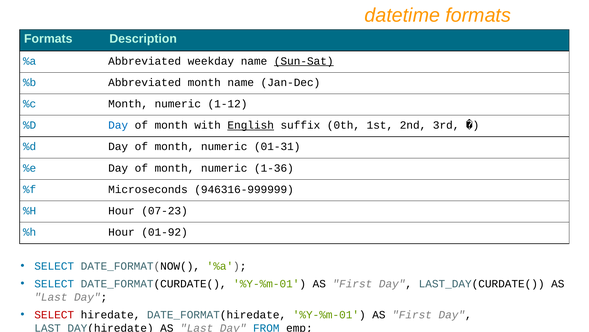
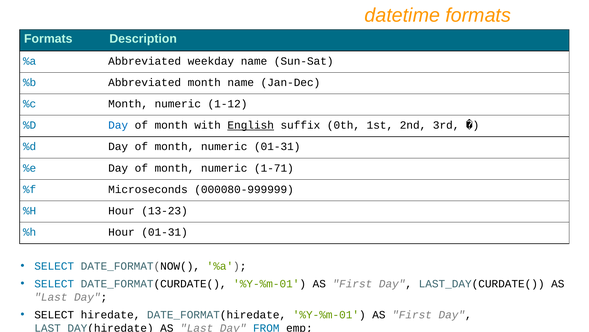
Sun-Sat underline: present -> none (304, 61)
1-36: 1-36 -> 1-71 (274, 168)
946316-999999: 946316-999999 -> 000080-999999 (244, 189)
07-23: 07-23 -> 13-23 (165, 210)
Hour 01-92: 01-92 -> 01-31 (165, 232)
SELECT colour: red -> black (54, 314)
